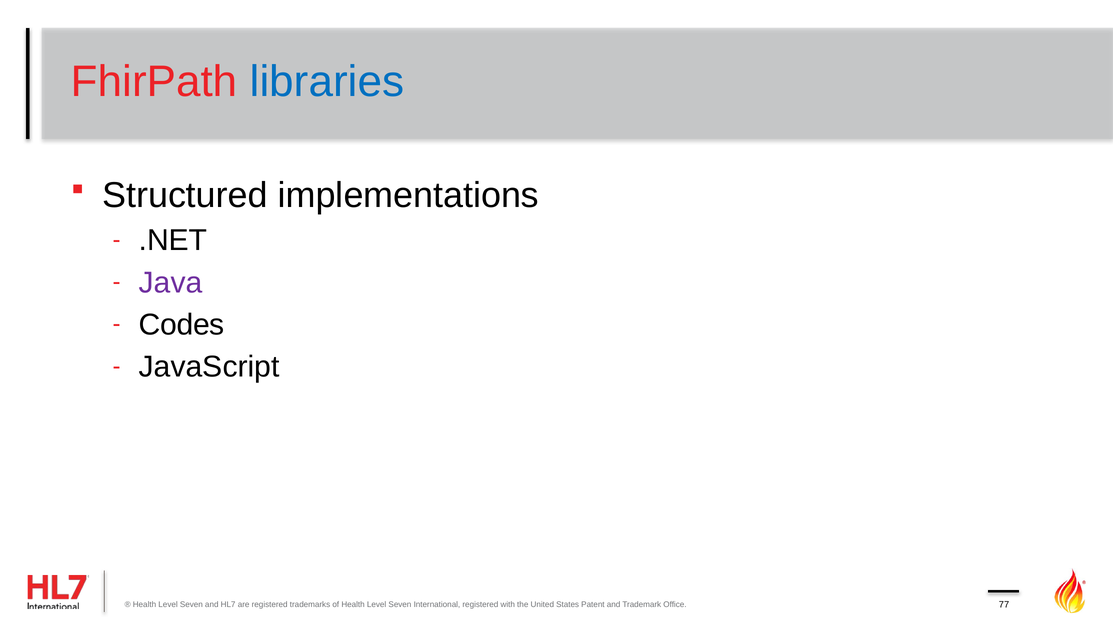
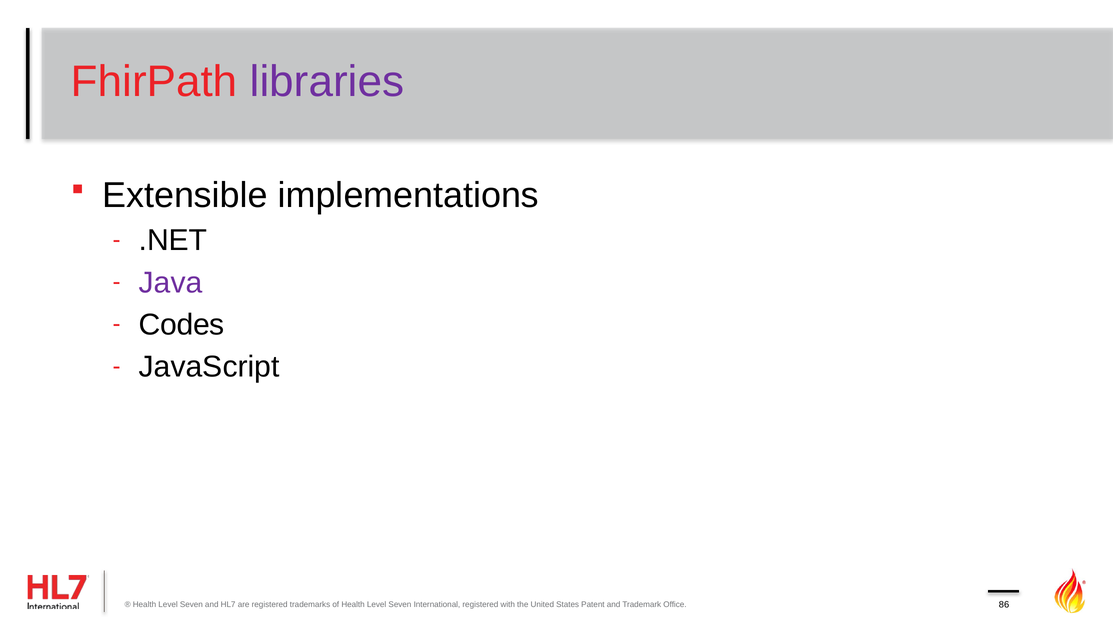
libraries colour: blue -> purple (327, 82)
Structured: Structured -> Extensible (185, 195)
77: 77 -> 86 (1004, 605)
